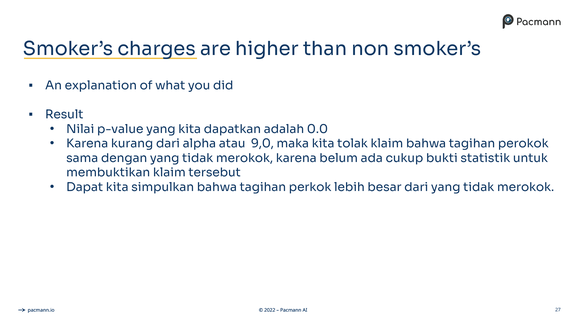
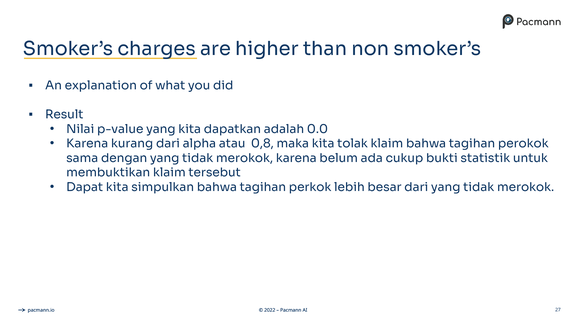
9,0: 9,0 -> 0,8 (262, 143)
